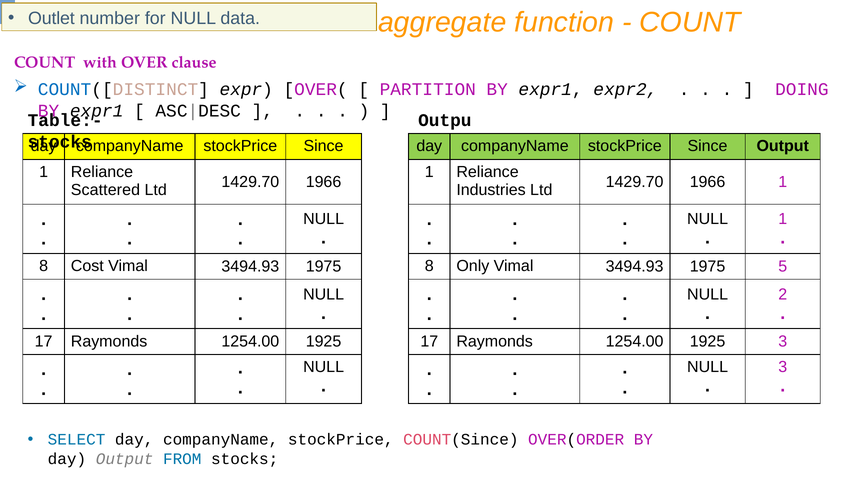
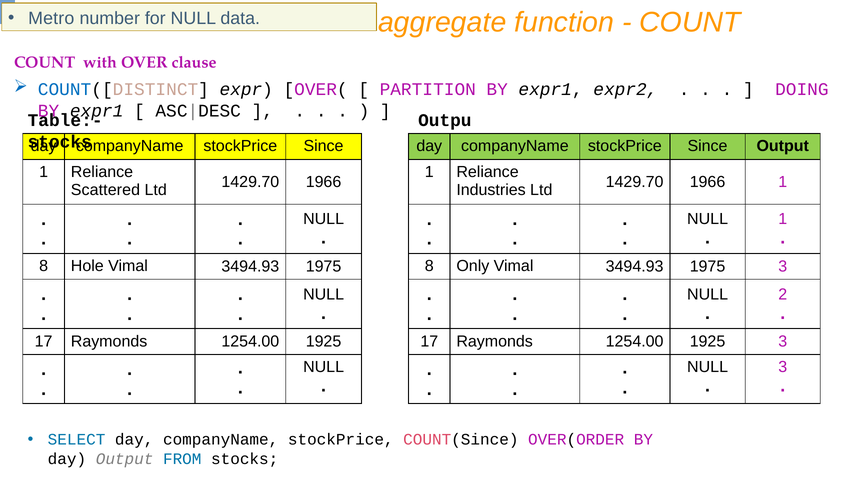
Outlet: Outlet -> Metro (51, 18)
Cost: Cost -> Hole (87, 266)
1975 5: 5 -> 3 (783, 267)
